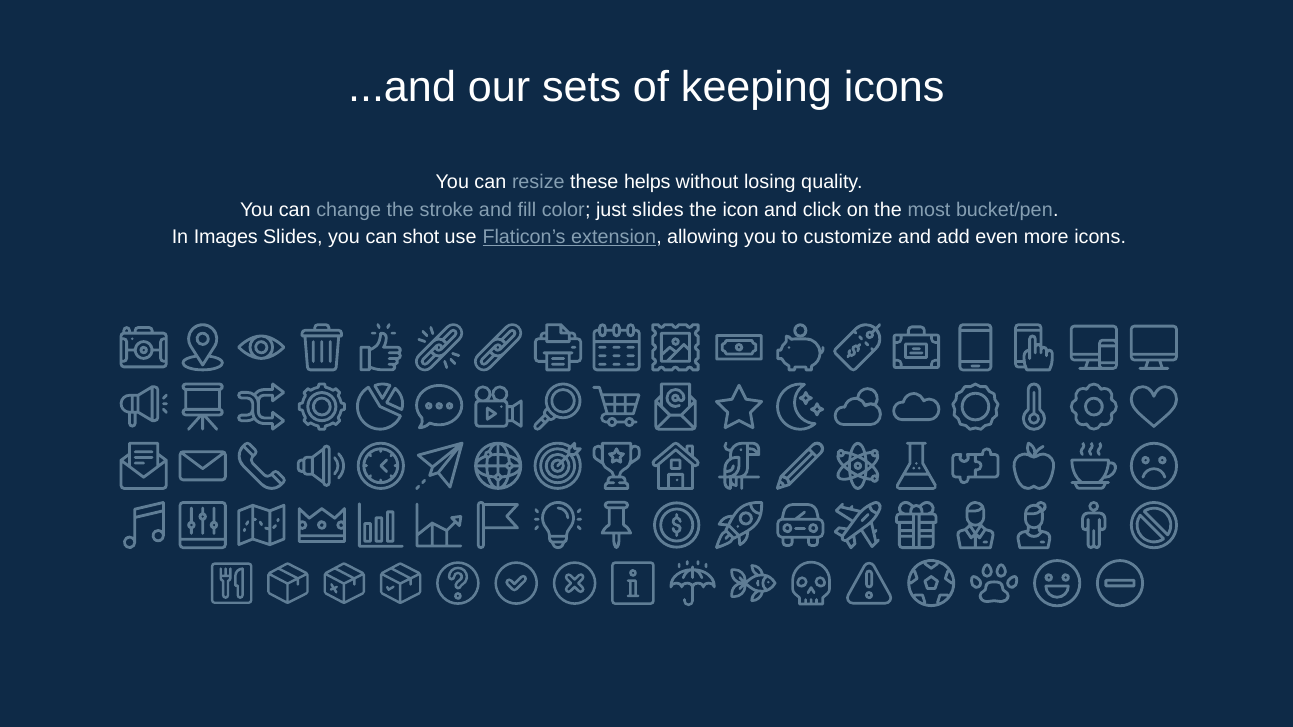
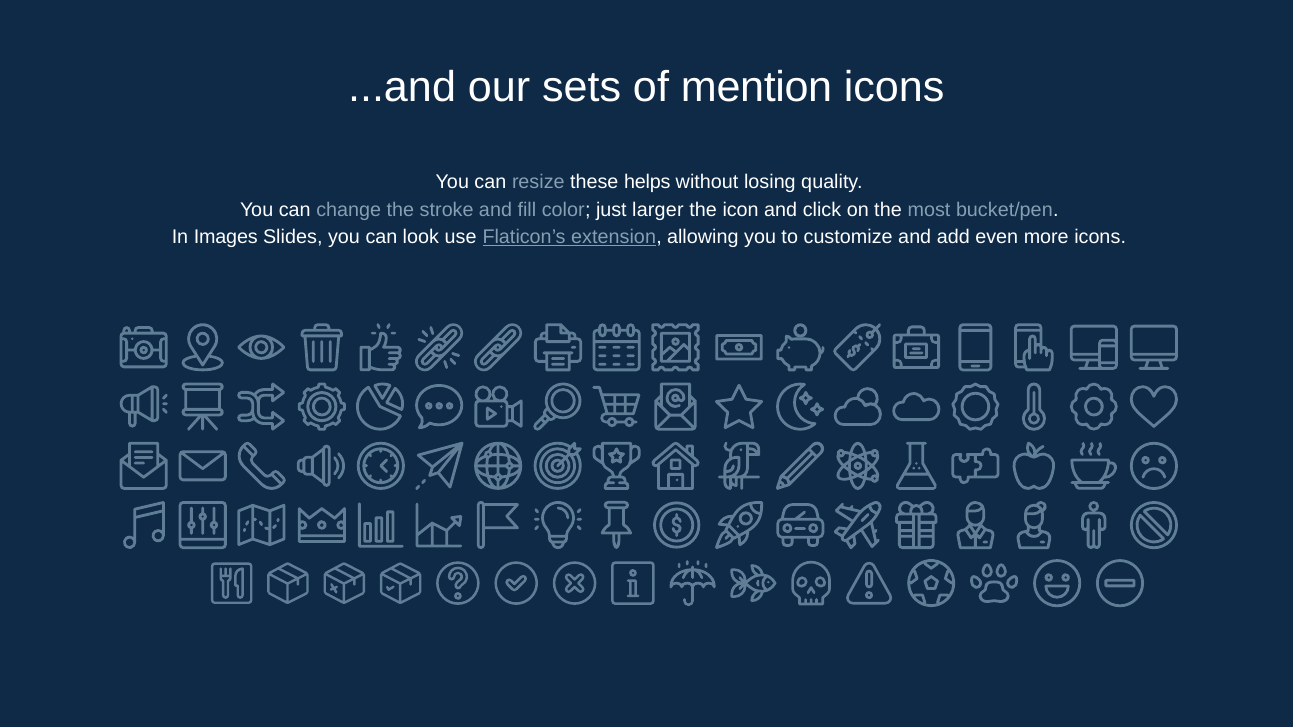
keeping: keeping -> mention (757, 88)
just slides: slides -> larger (658, 210)
shot: shot -> look (421, 237)
